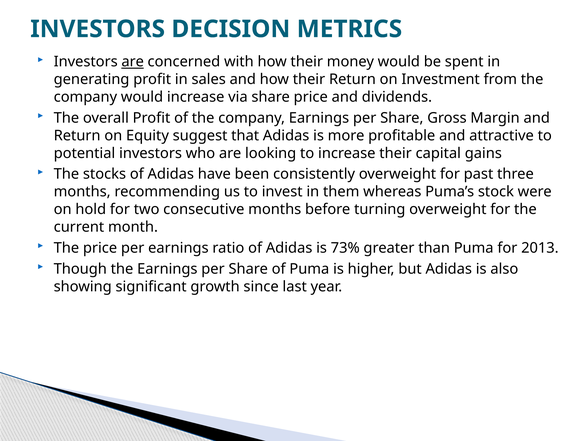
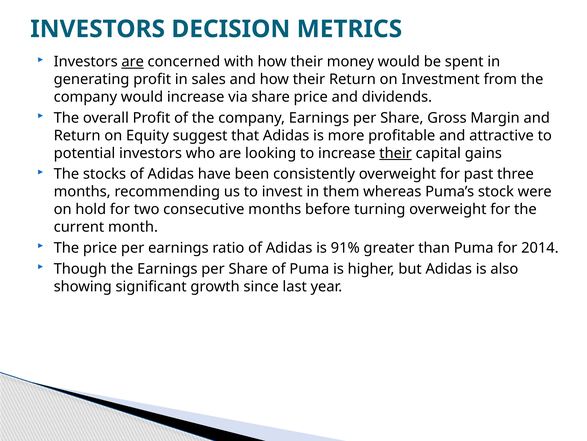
their underline: none -> present (396, 153)
73%: 73% -> 91% (345, 248)
2013: 2013 -> 2014 (540, 248)
